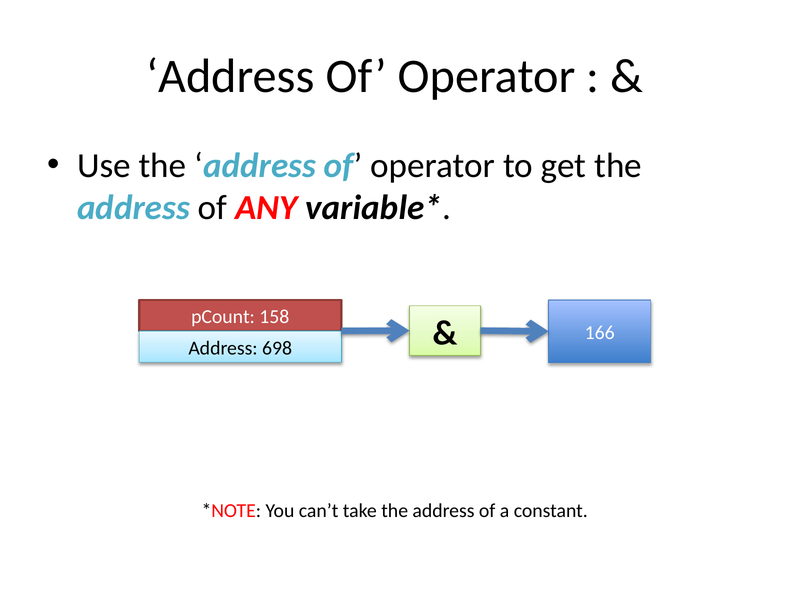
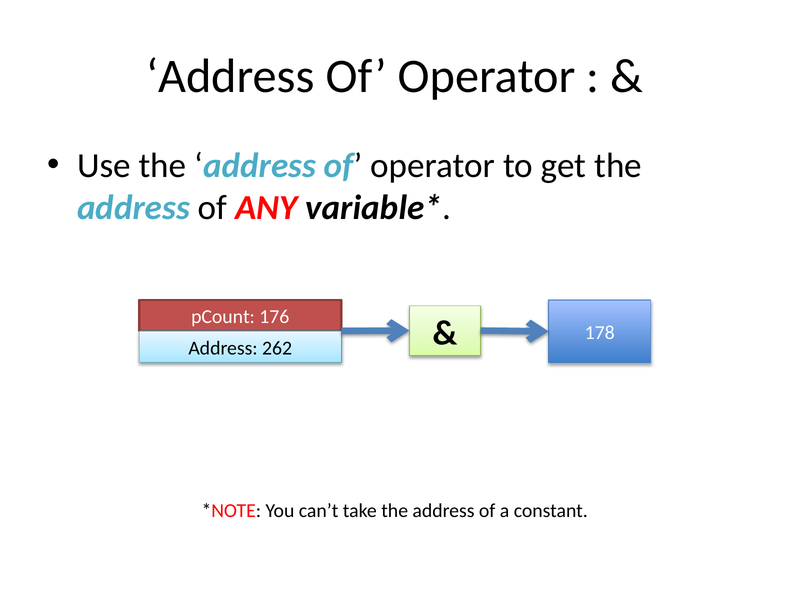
158: 158 -> 176 (274, 317)
698: 698 -> 262 (277, 348)
166: 166 -> 178 (600, 333)
